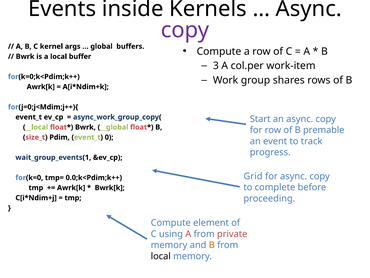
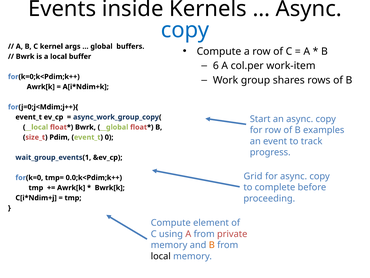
copy colour: purple -> blue (185, 30)
3: 3 -> 6 (216, 66)
premable: premable -> examples (324, 130)
